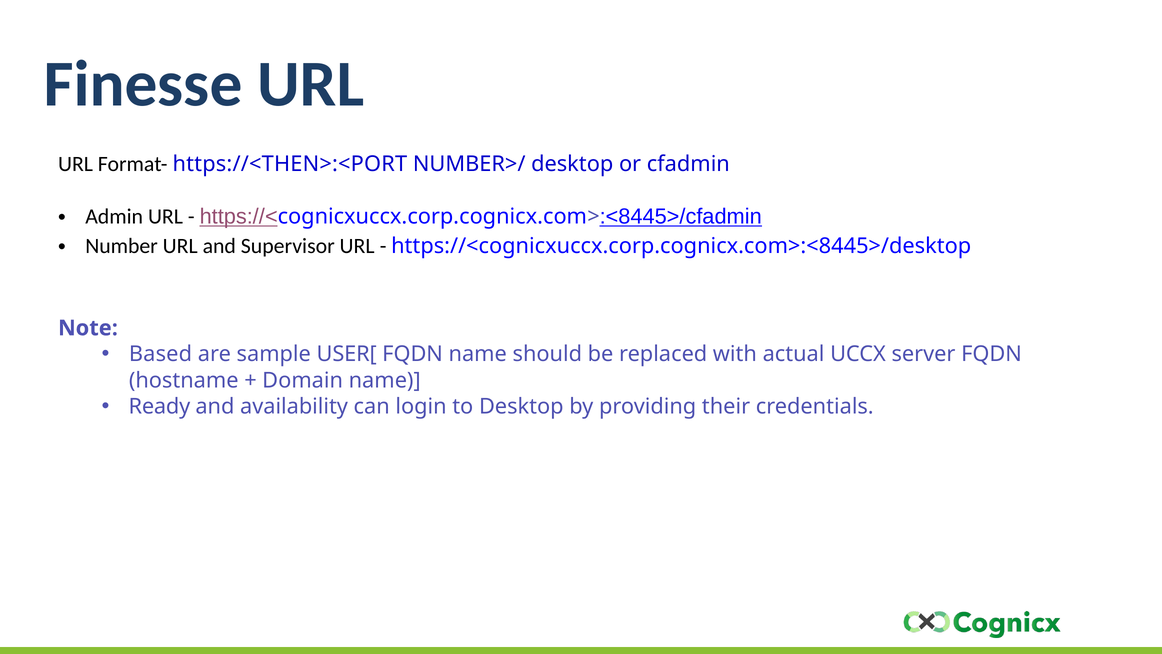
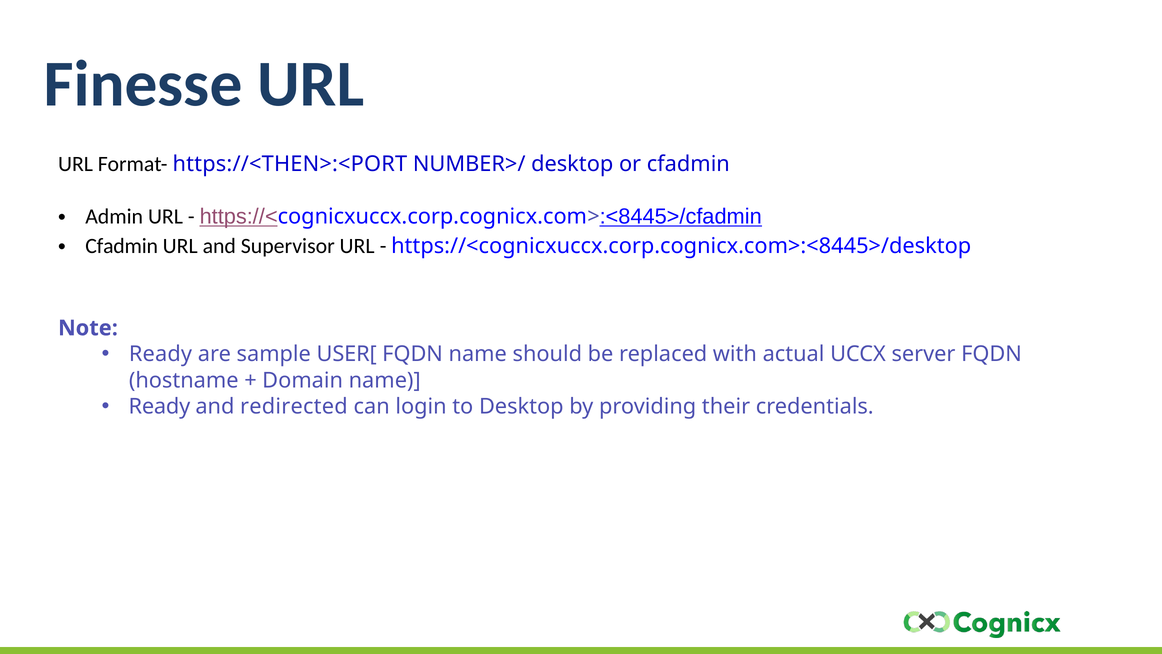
Number: Number -> Cfadmin (122, 246)
Based: Based -> Ready (161, 354)
availability: availability -> redirected (294, 406)
